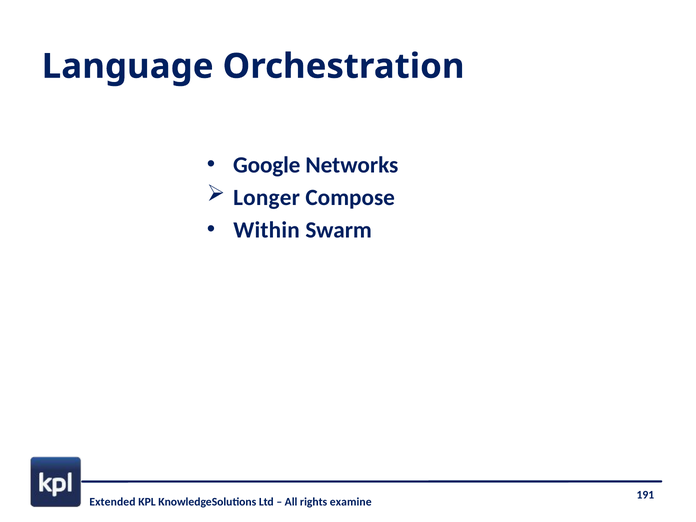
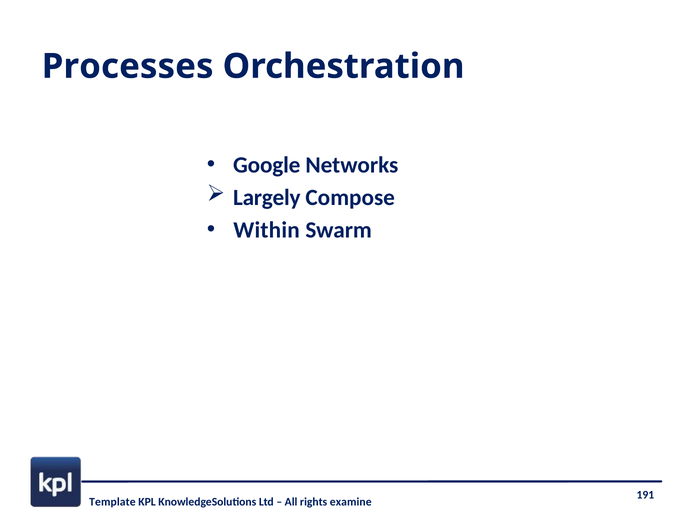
Language: Language -> Processes (128, 66)
Longer: Longer -> Largely (267, 197)
Extended: Extended -> Template (112, 502)
